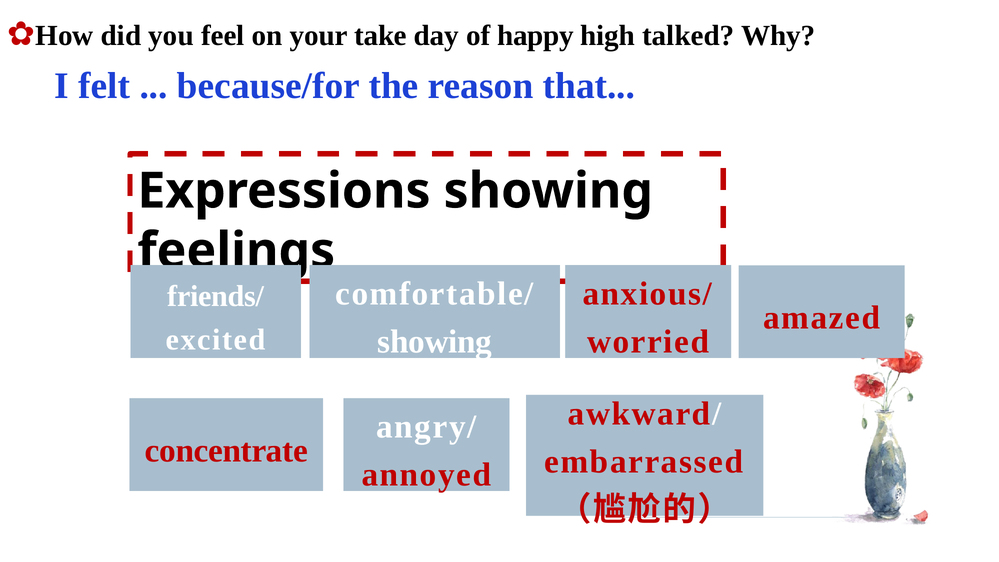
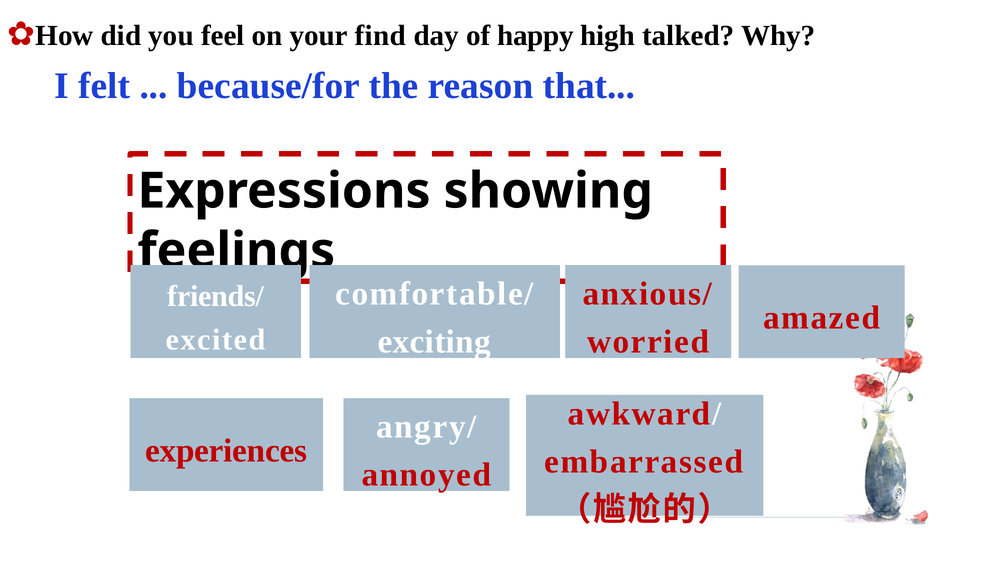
take: take -> find (380, 35)
showing: showing -> exciting (434, 342)
concentrate: concentrate -> experiences (226, 451)
